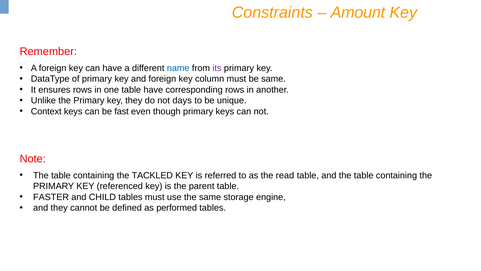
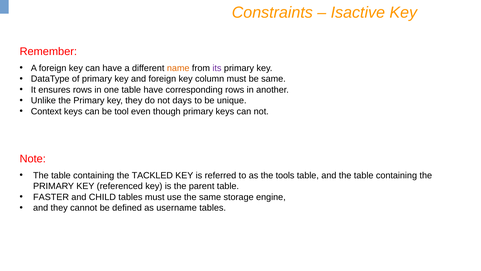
Amount: Amount -> Isactive (358, 13)
name colour: blue -> orange (178, 68)
fast: fast -> tool (122, 111)
read: read -> tools (285, 175)
performed: performed -> username (177, 208)
